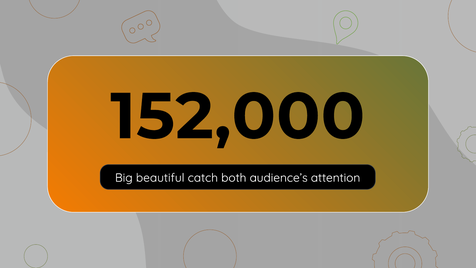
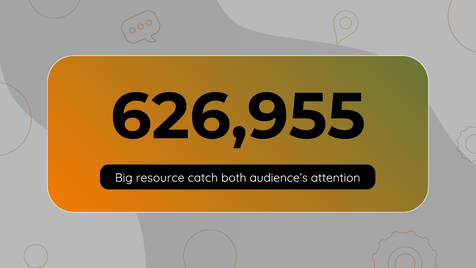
152,000: 152,000 -> 626,955 (238, 117)
beautiful: beautiful -> resource (160, 178)
